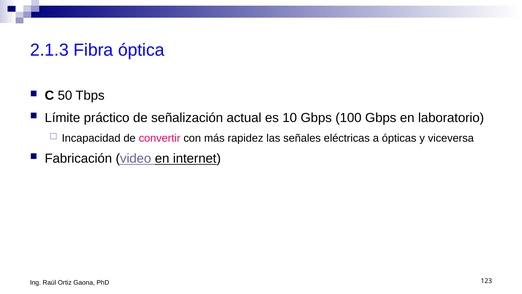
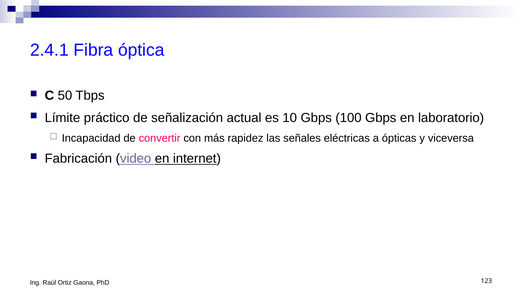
2.1.3: 2.1.3 -> 2.4.1 (49, 50)
